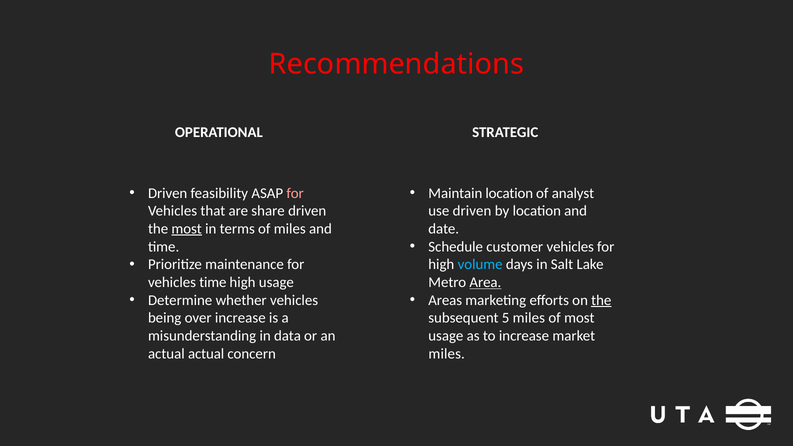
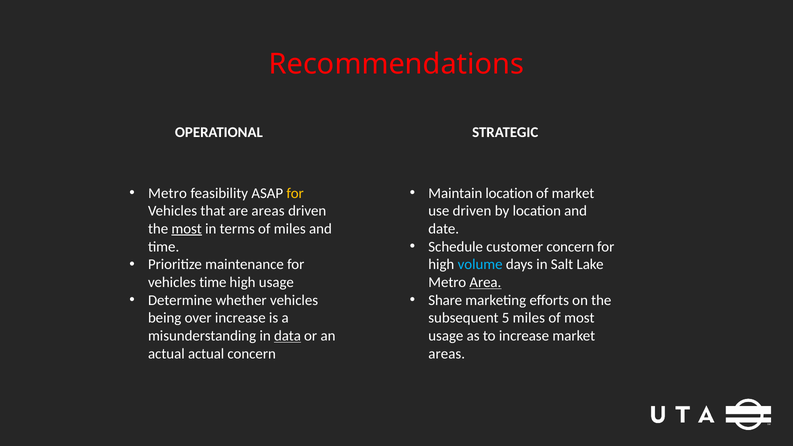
Driven: Driven -> Metro (168, 193)
for colour: pink -> yellow (295, 193)
of analyst: analyst -> market (573, 193)
are share: share -> areas (268, 211)
customer vehicles: vehicles -> concern (570, 247)
Areas: Areas -> Share (445, 300)
the underline: present -> none (601, 300)
data underline: none -> present (287, 336)
miles: miles -> areas (447, 354)
